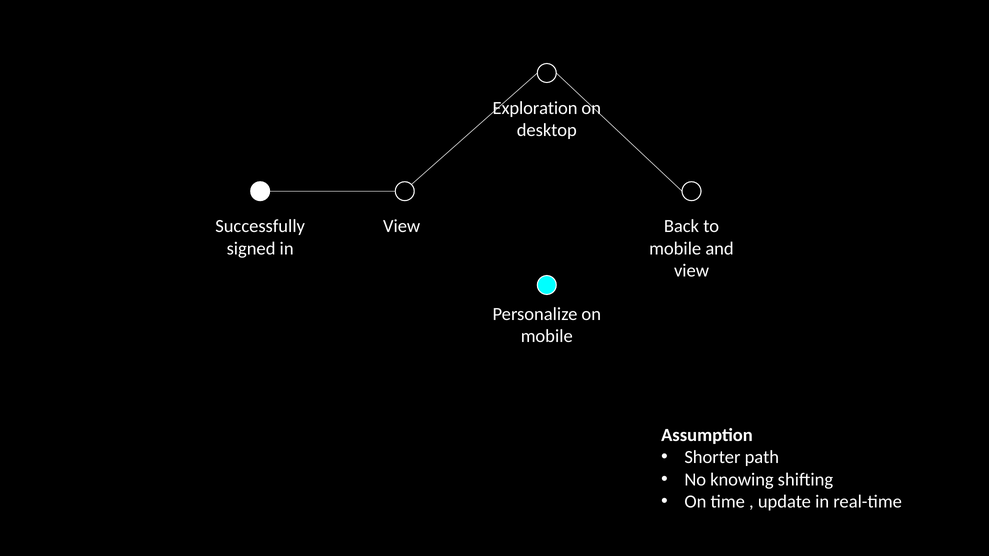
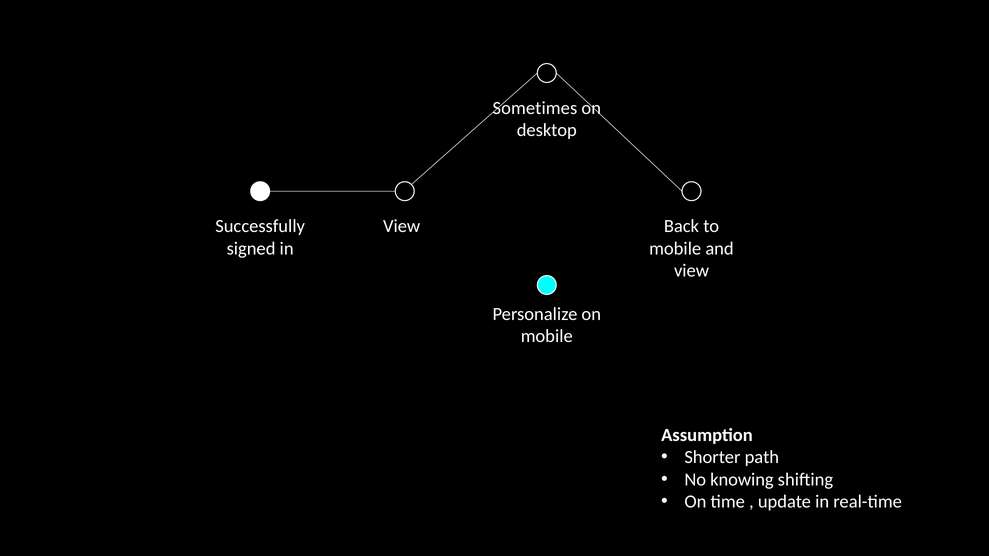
Exploration: Exploration -> Sometimes (535, 108)
